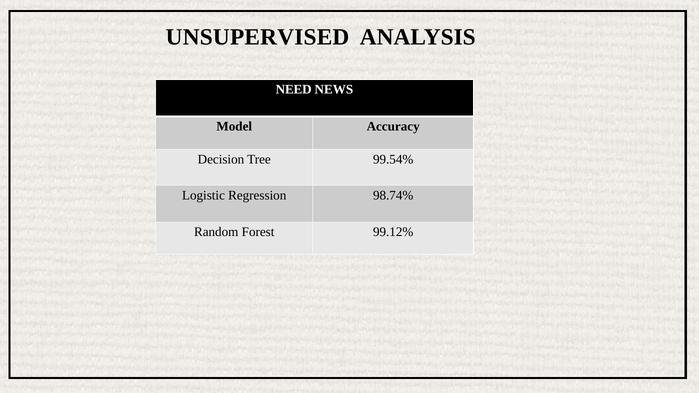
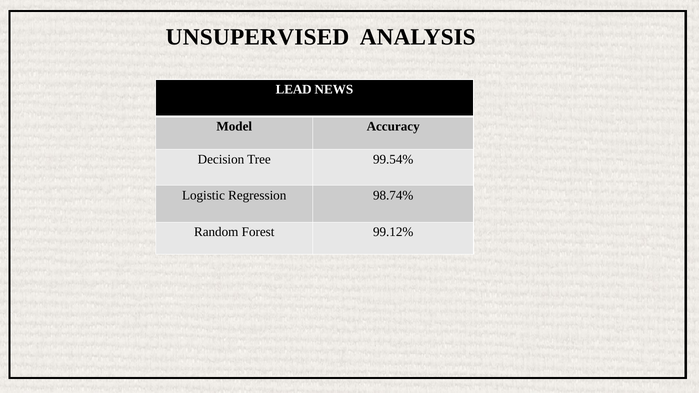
NEED: NEED -> LEAD (294, 90)
